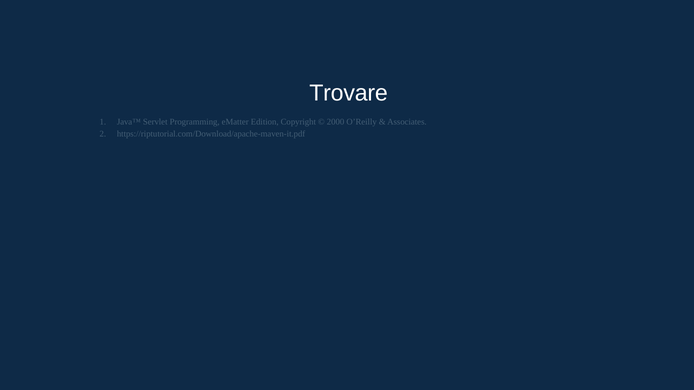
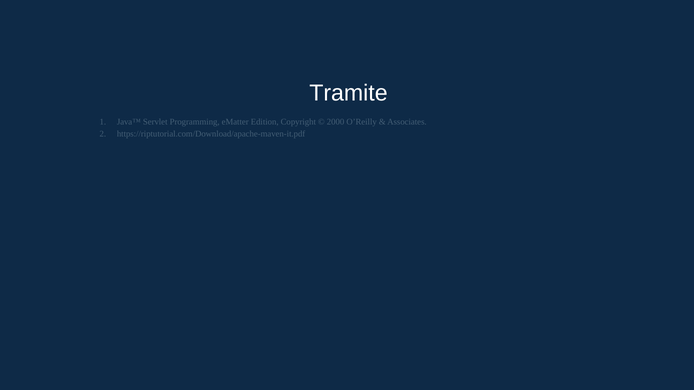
Trovare: Trovare -> Tramite (348, 93)
